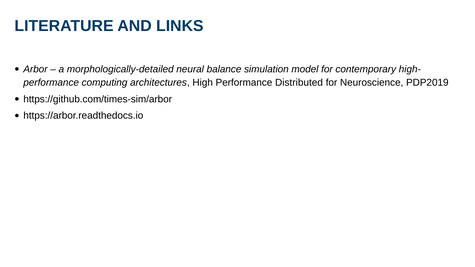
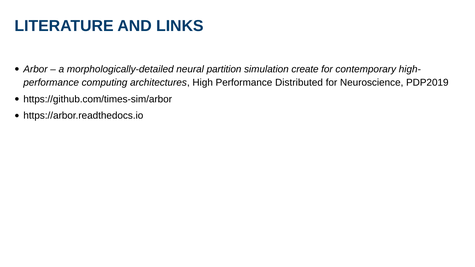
balance: balance -> partition (224, 69)
model: model -> create (305, 69)
